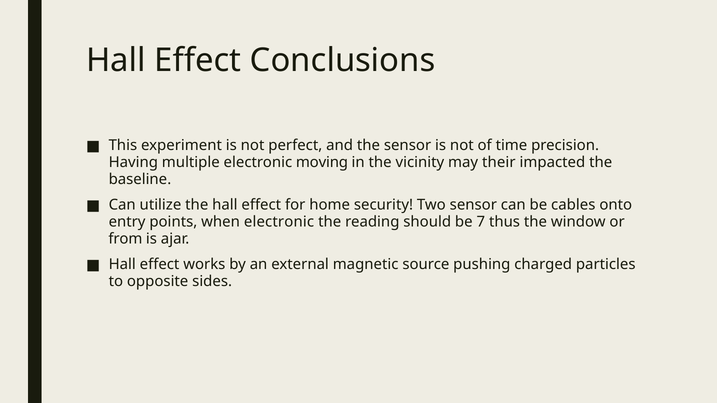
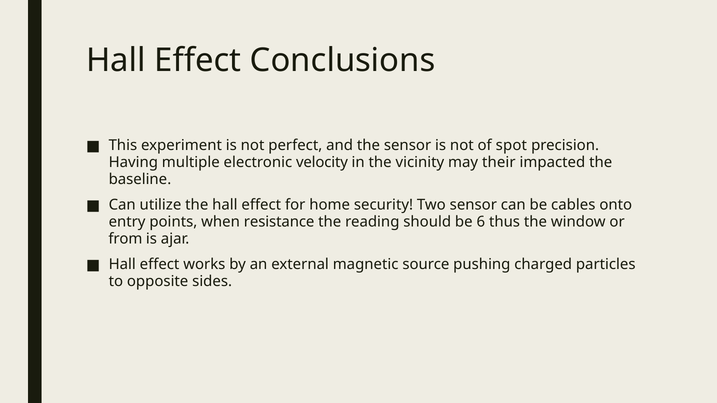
time: time -> spot (511, 146)
moving: moving -> velocity (322, 163)
when electronic: electronic -> resistance (279, 222)
7: 7 -> 6 (481, 222)
